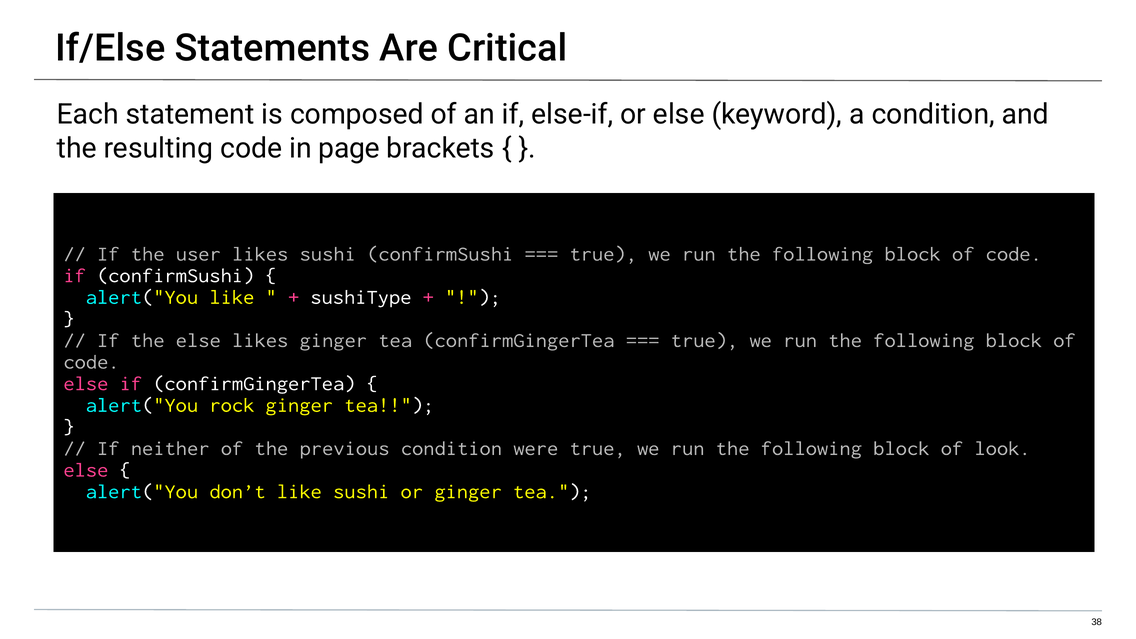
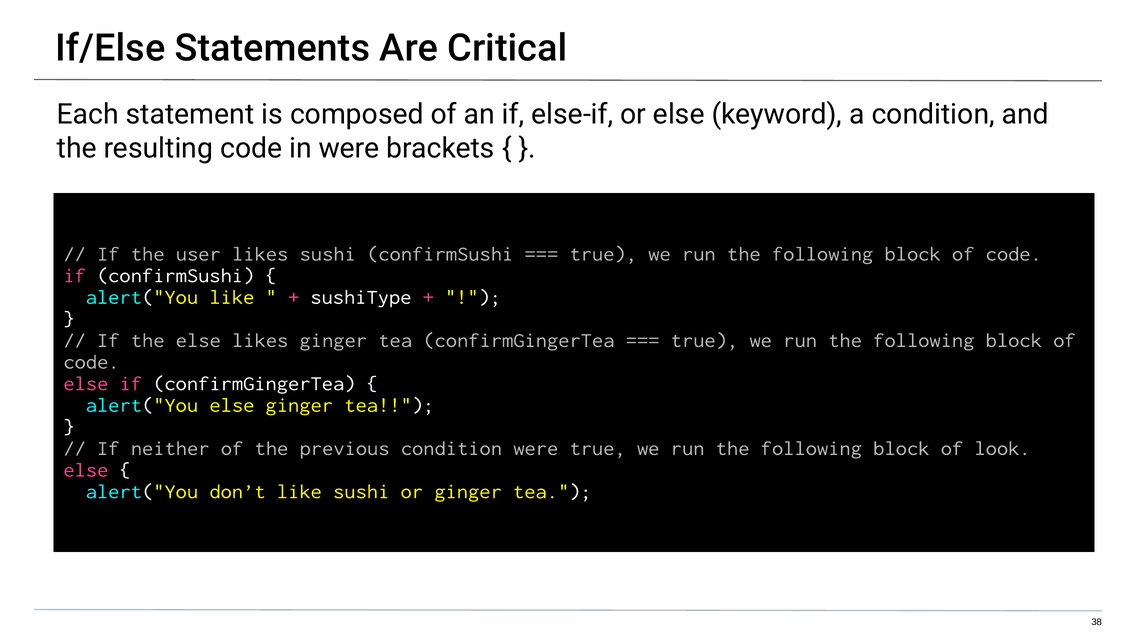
in page: page -> were (349, 148)
alert("You rock: rock -> else (232, 405)
